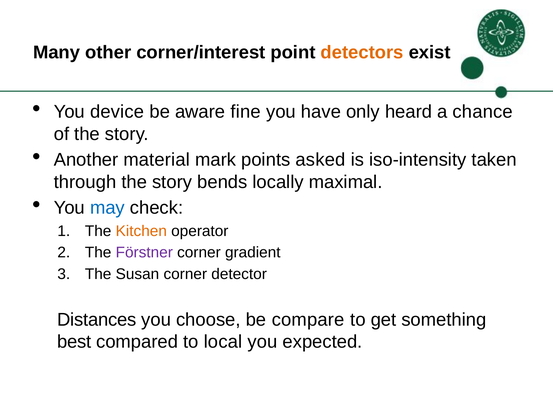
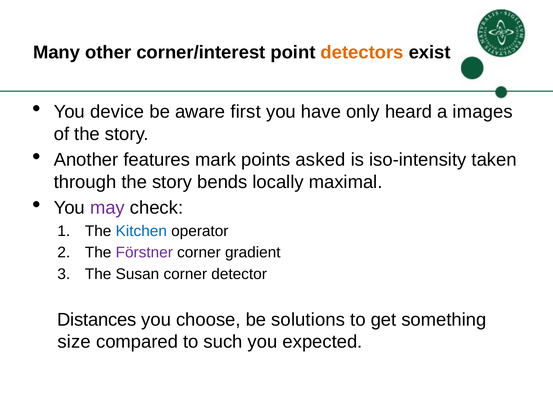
fine: fine -> first (246, 112)
chance: chance -> images (483, 112)
material: material -> features (157, 160)
may colour: blue -> purple (107, 208)
Kitchen colour: orange -> blue (141, 231)
compare: compare -> solutions (308, 320)
best: best -> size (74, 342)
local: local -> such (223, 342)
